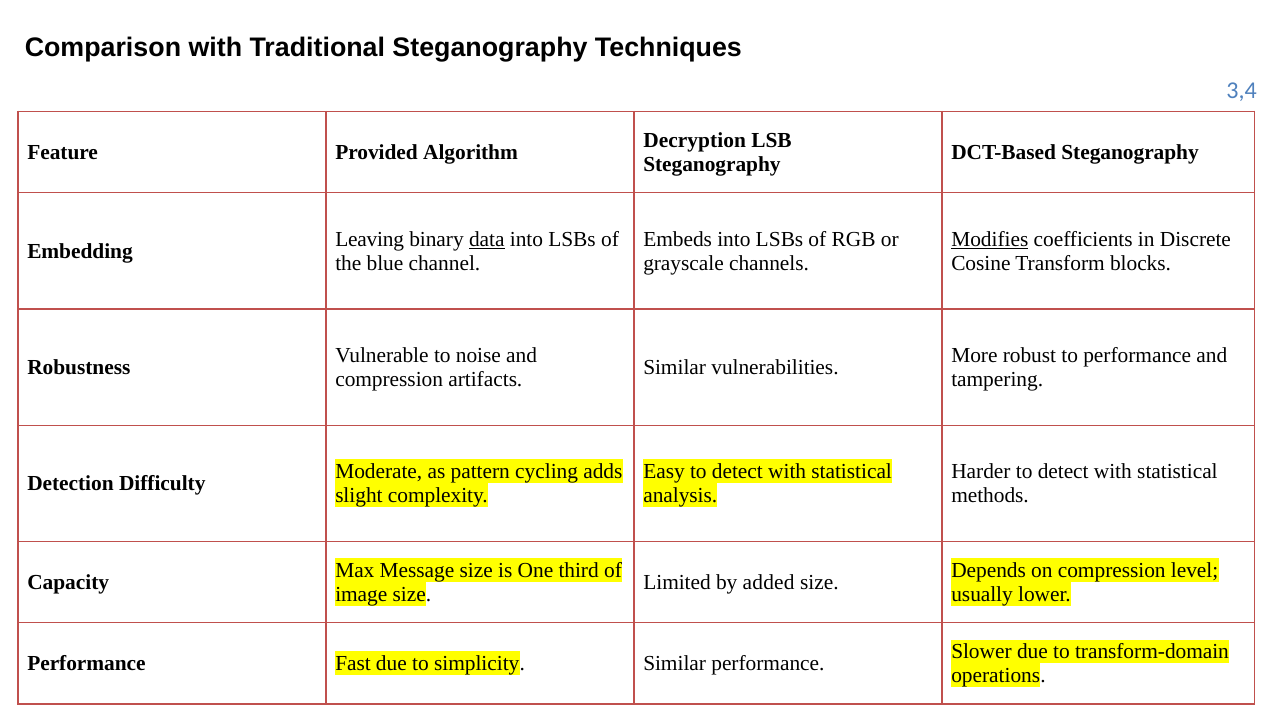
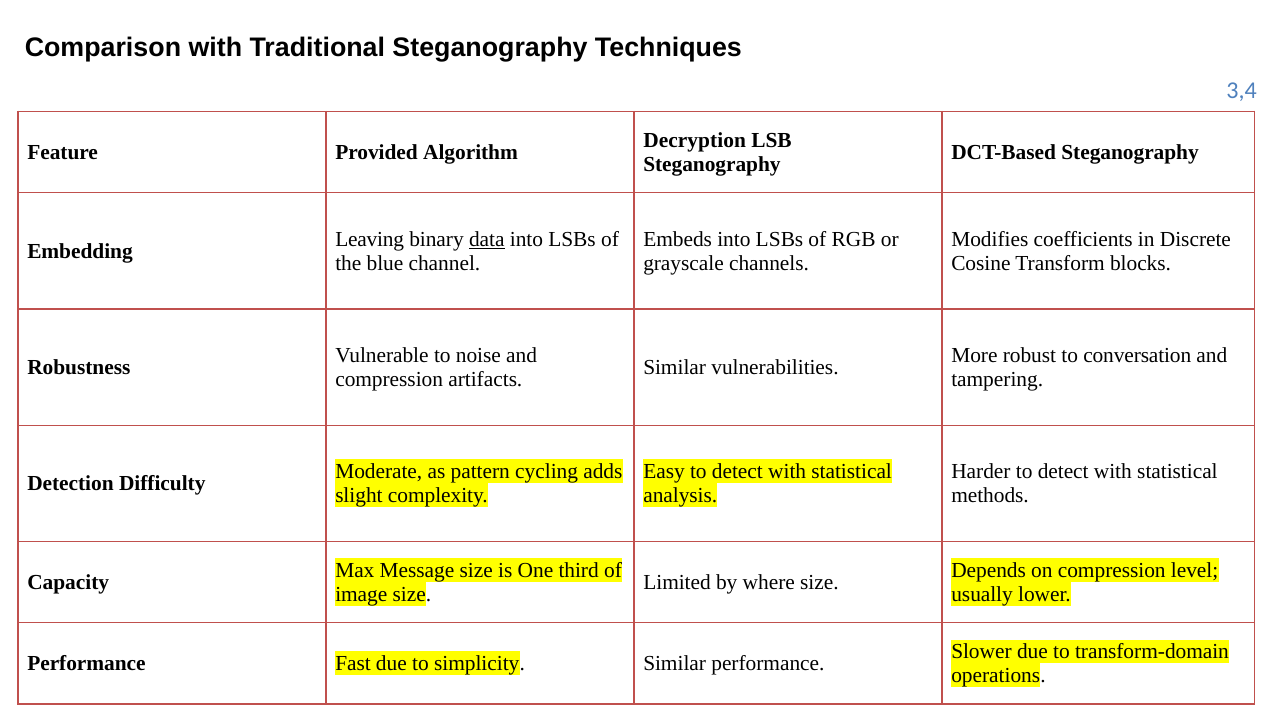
Modifies underline: present -> none (990, 239)
to performance: performance -> conversation (1137, 355)
added: added -> where (769, 582)
